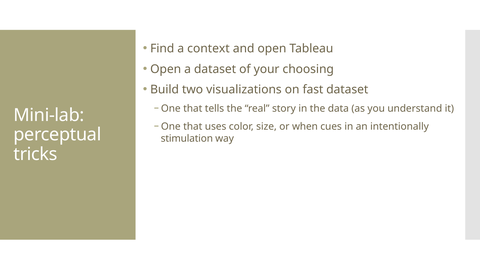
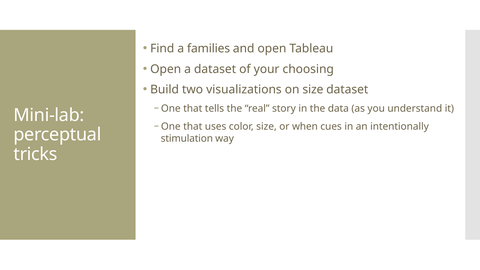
context: context -> families (209, 49)
on fast: fast -> size (313, 89)
